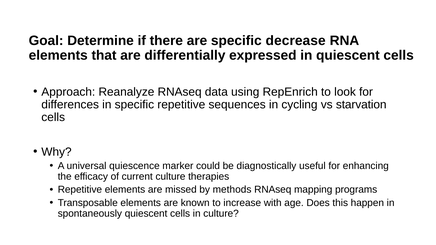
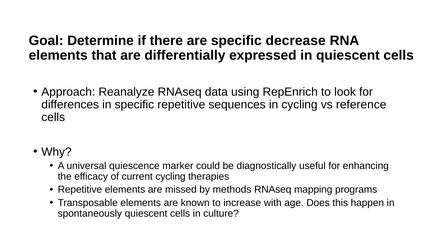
starvation: starvation -> reference (361, 105)
current culture: culture -> cycling (171, 177)
